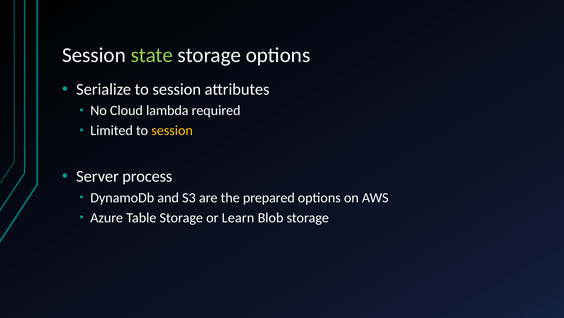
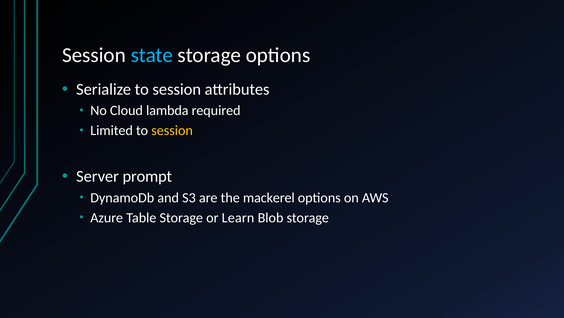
state colour: light green -> light blue (152, 55)
process: process -> prompt (147, 176)
prepared: prepared -> mackerel (269, 197)
